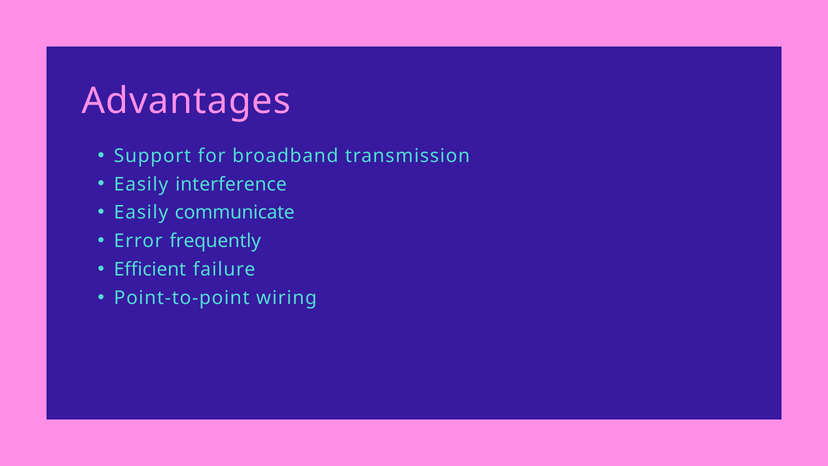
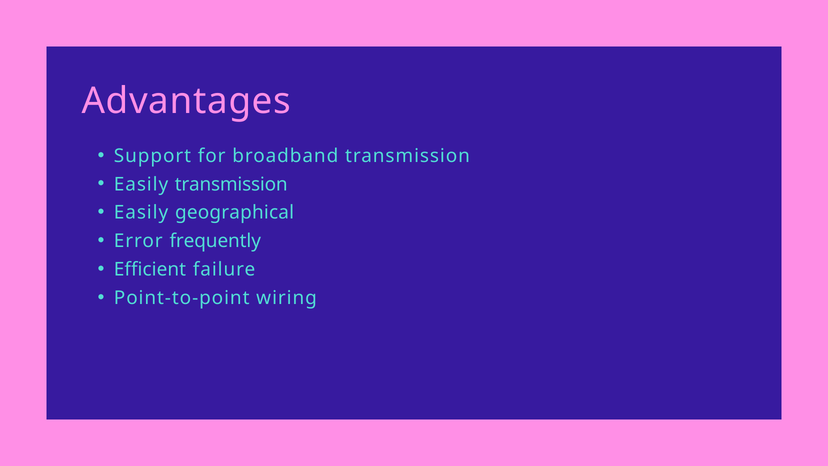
Easily interference: interference -> transmission (231, 184)
communicate: communicate -> geographical (235, 213)
